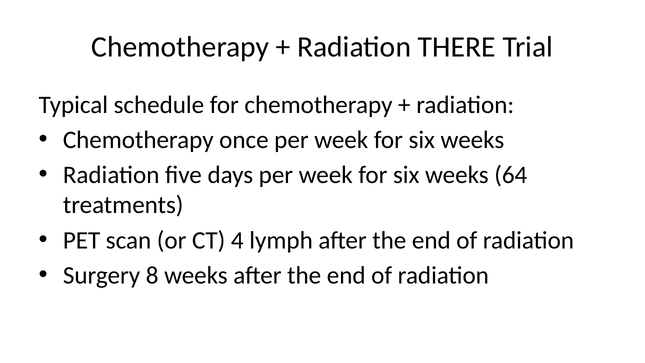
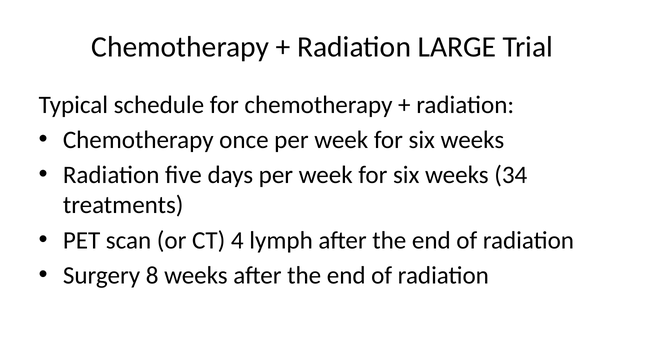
THERE: THERE -> LARGE (457, 47)
64: 64 -> 34 (511, 175)
